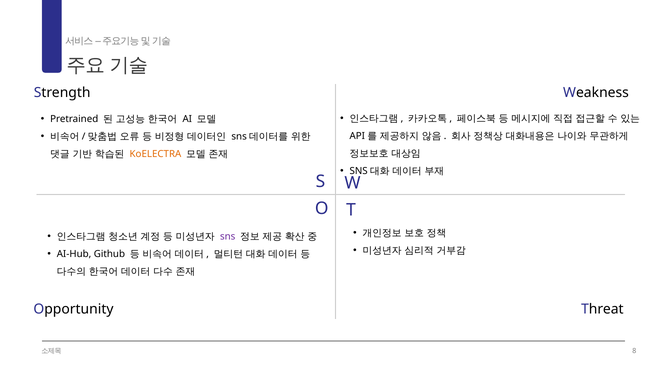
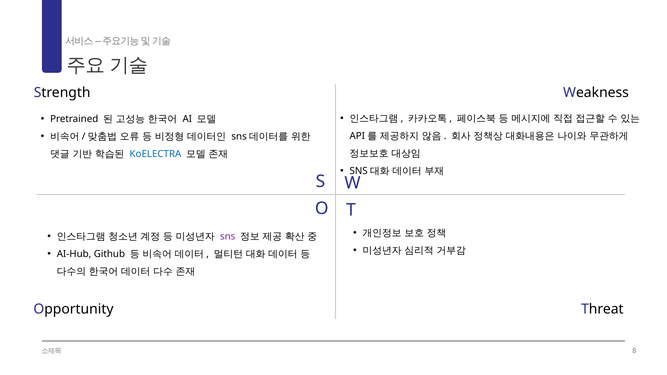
KoELECTRA colour: orange -> blue (155, 154)
